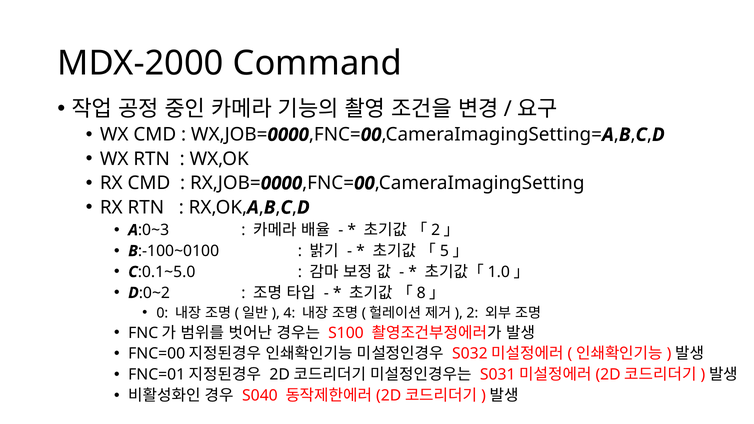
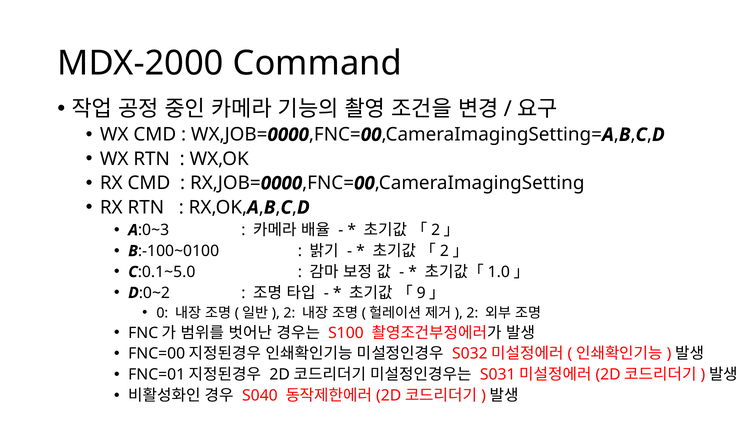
5: 5 -> 2 (444, 251)
8: 8 -> 9 (421, 293)
4: 4 -> 2 (289, 313)
